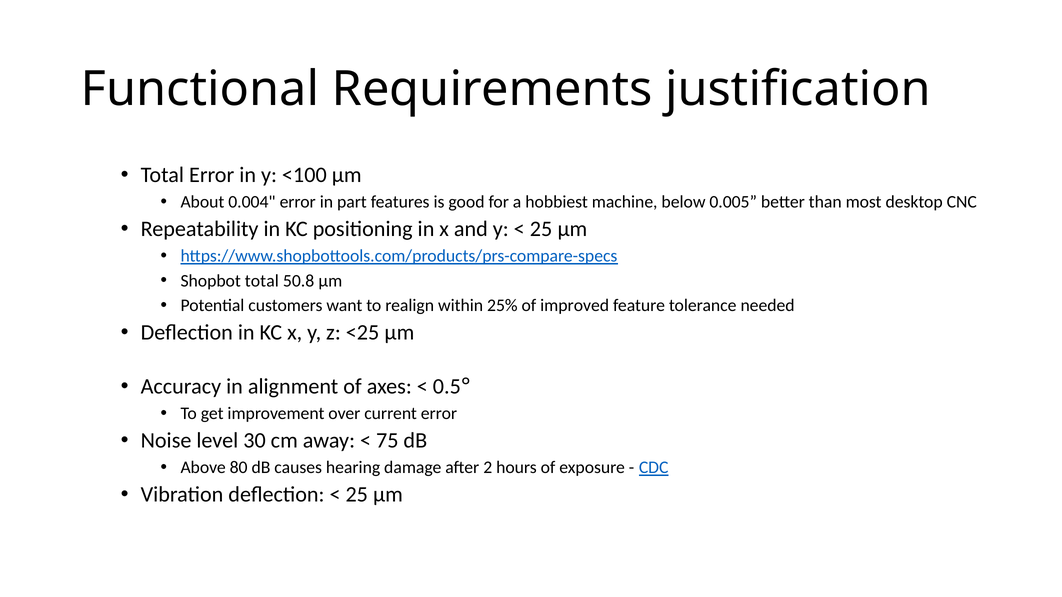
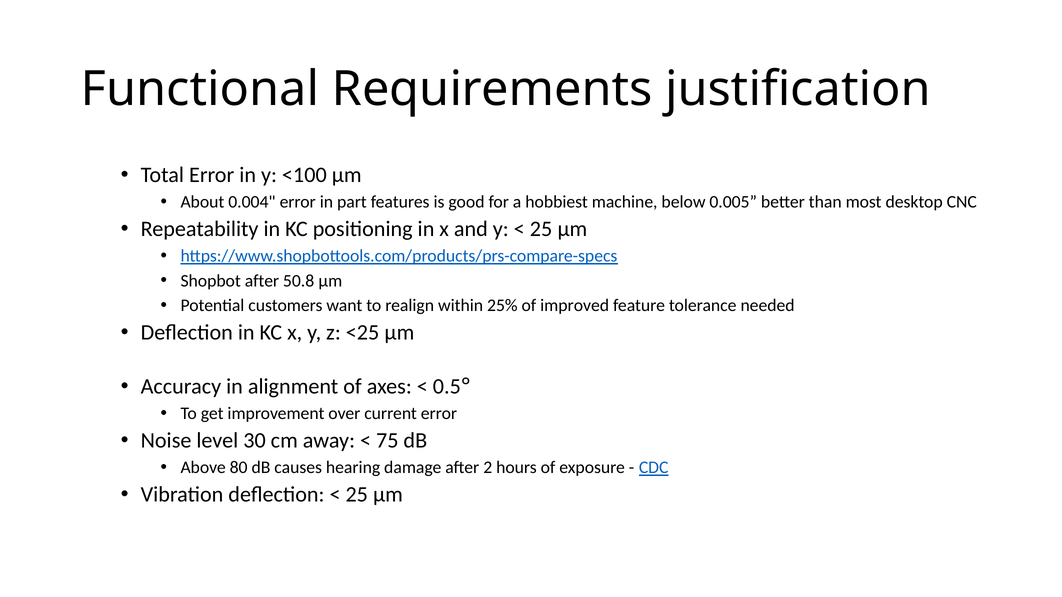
Shopbot total: total -> after (262, 281)
